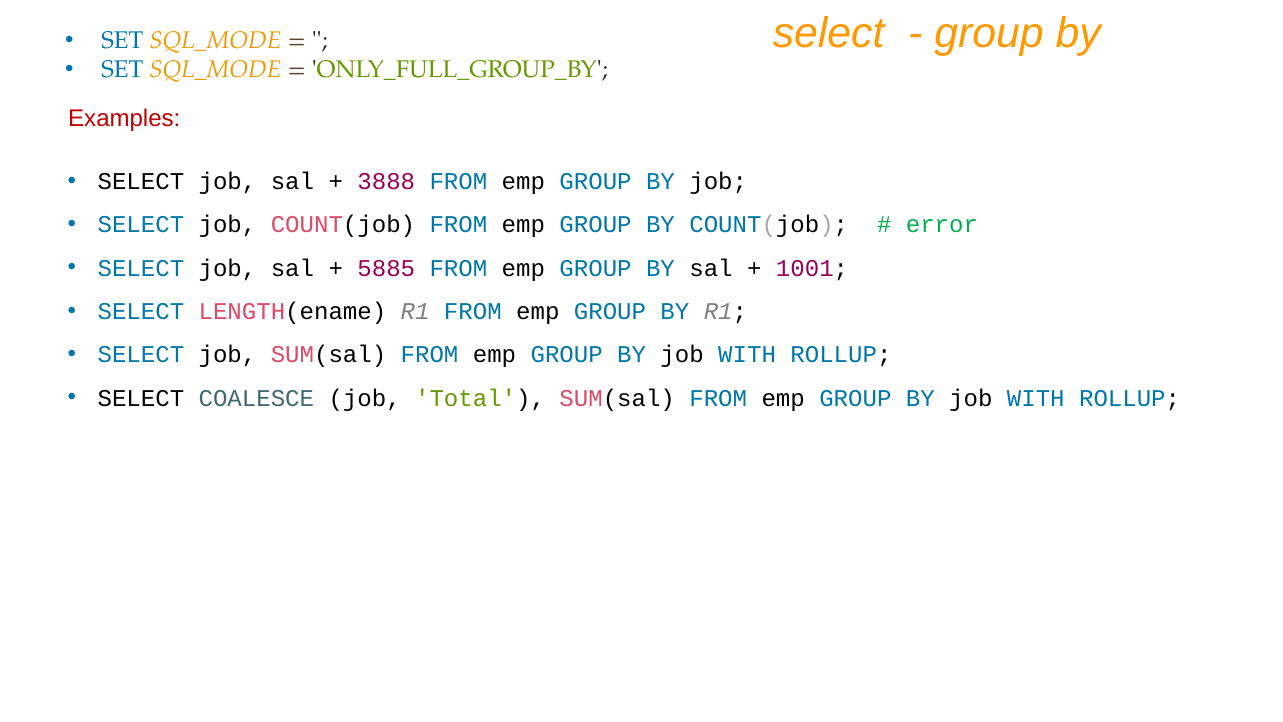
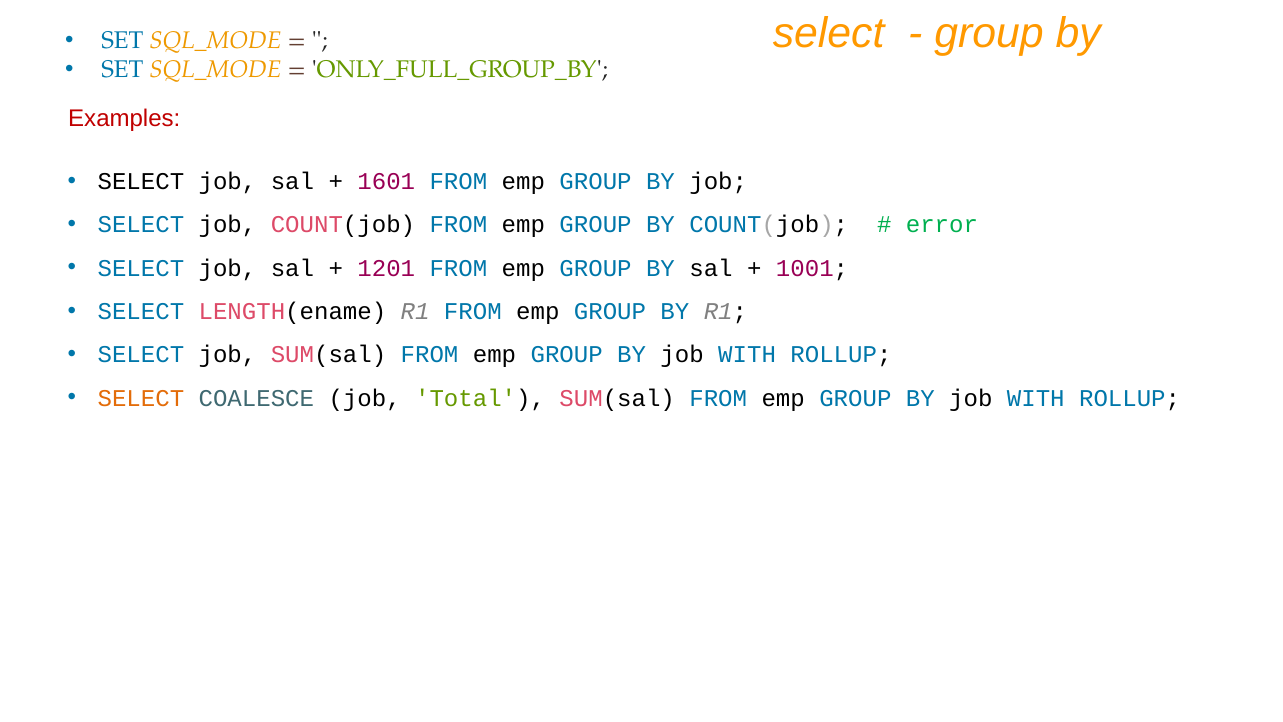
3888: 3888 -> 1601 (386, 182)
5885: 5885 -> 1201 (386, 268)
SELECT colour: black -> orange (141, 398)
